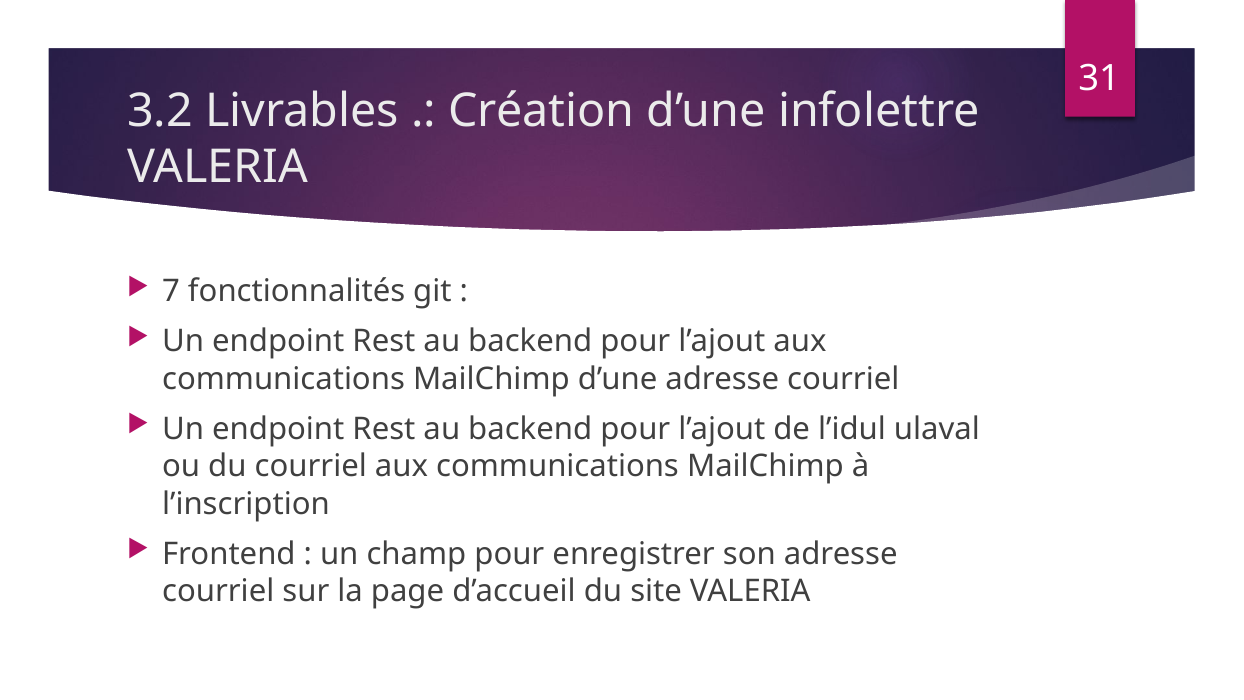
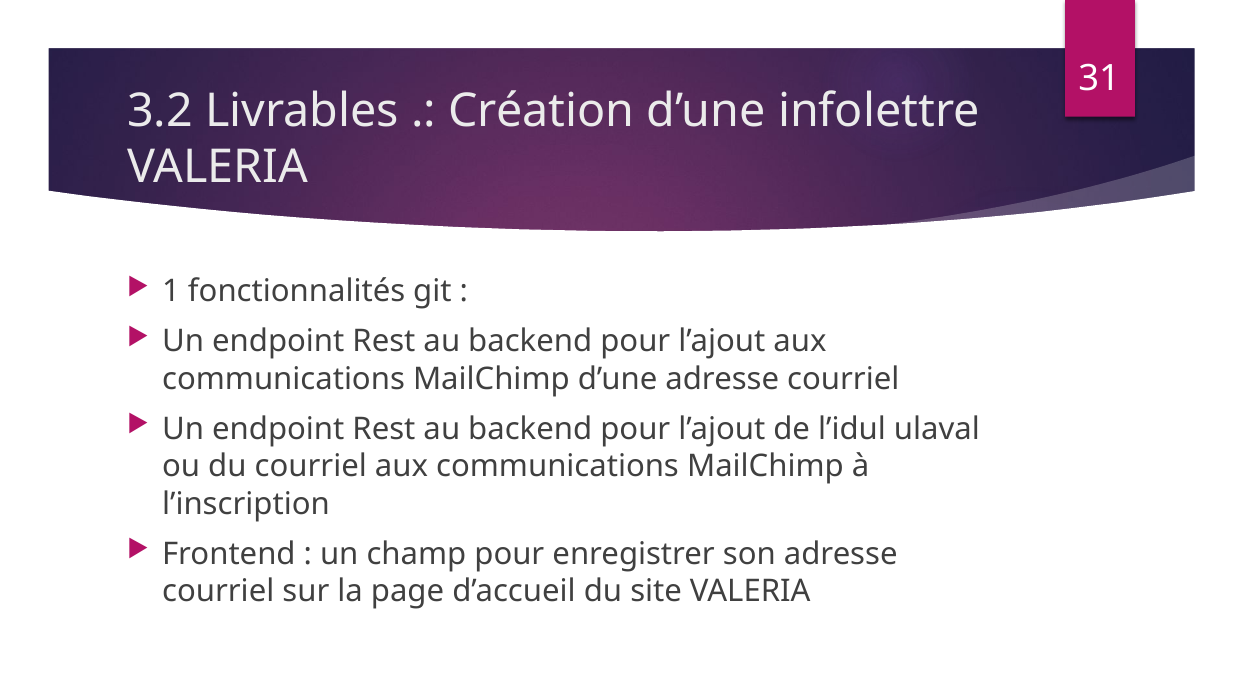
7: 7 -> 1 (171, 291)
